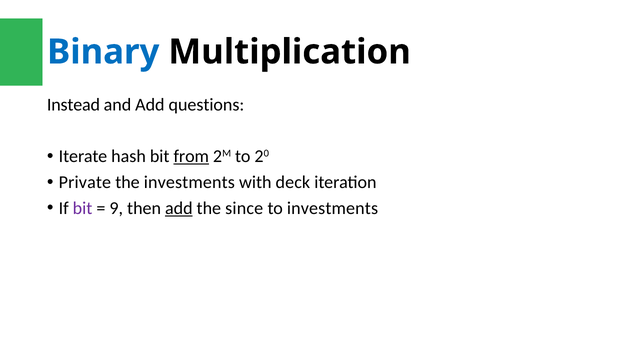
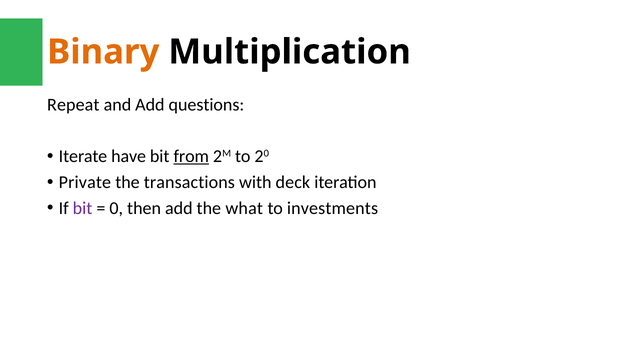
Binary colour: blue -> orange (103, 52)
Instead: Instead -> Repeat (73, 104)
hash: hash -> have (129, 156)
the investments: investments -> transactions (189, 182)
9: 9 -> 0 (116, 208)
add underline: present -> none (179, 208)
since: since -> what (244, 208)
